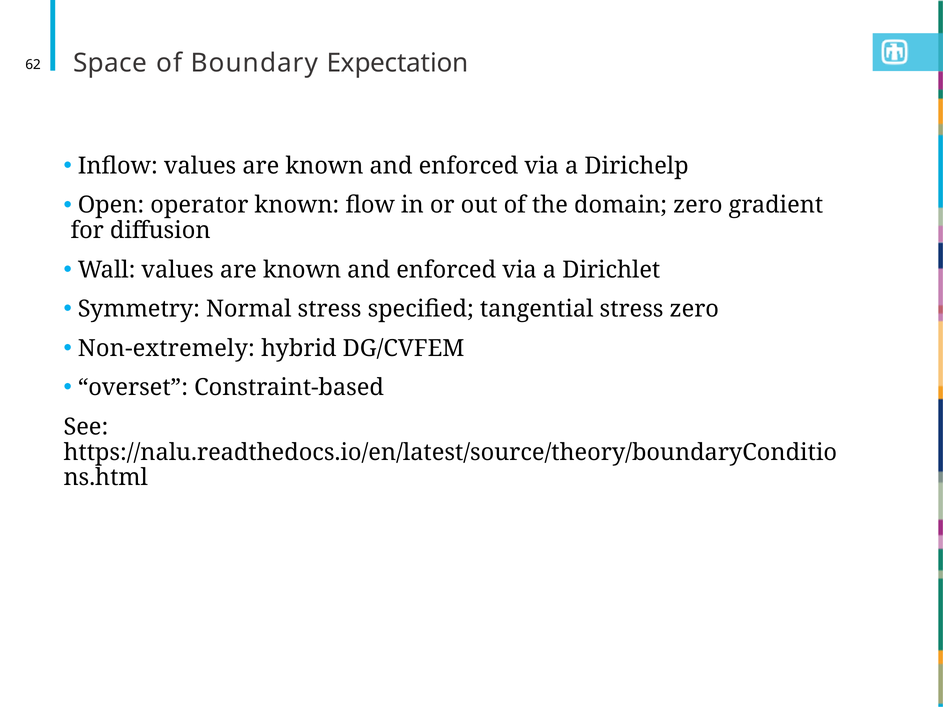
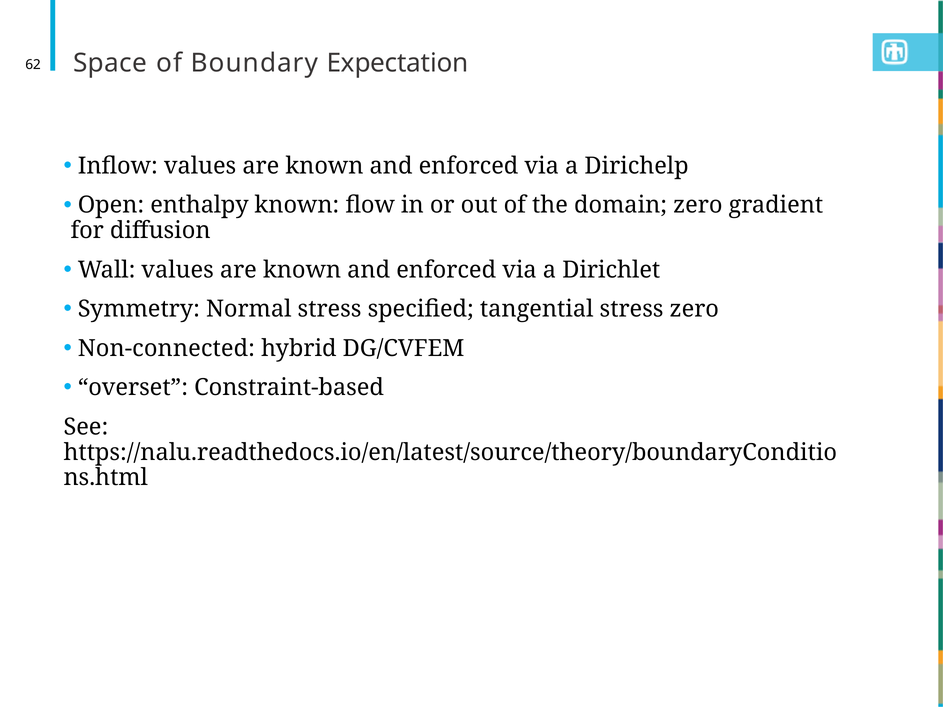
operator: operator -> enthalpy (199, 205)
Non-extremely: Non-extremely -> Non-connected (166, 348)
